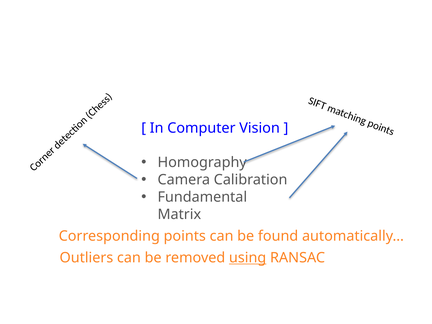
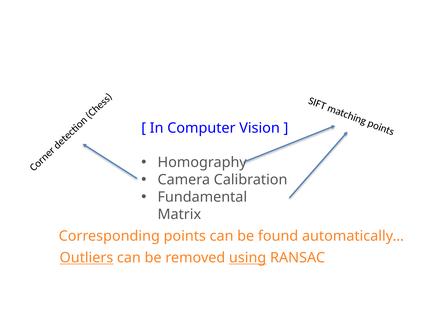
Outliers underline: none -> present (86, 258)
